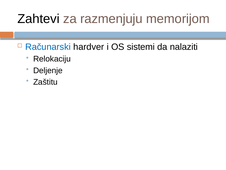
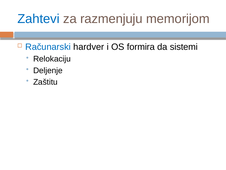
Zahtevi colour: black -> blue (38, 19)
sistemi: sistemi -> formira (141, 47)
nalaziti: nalaziti -> sistemi (184, 47)
